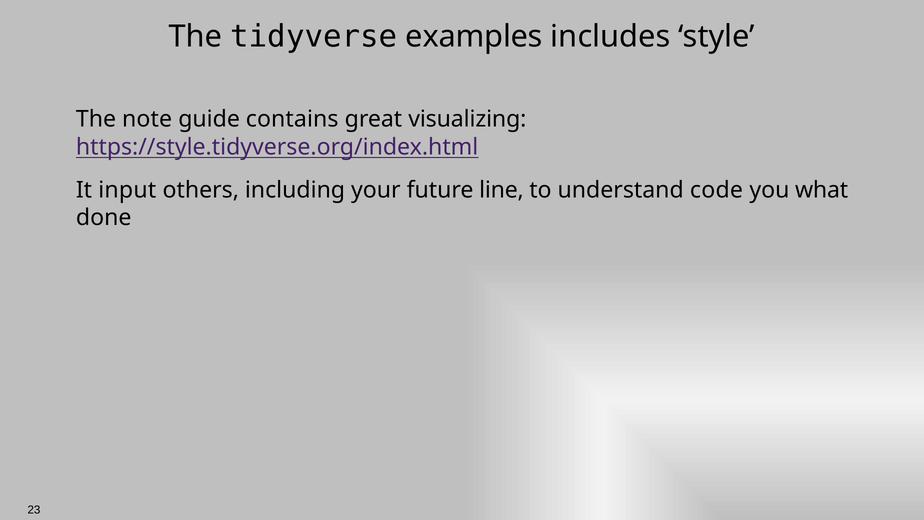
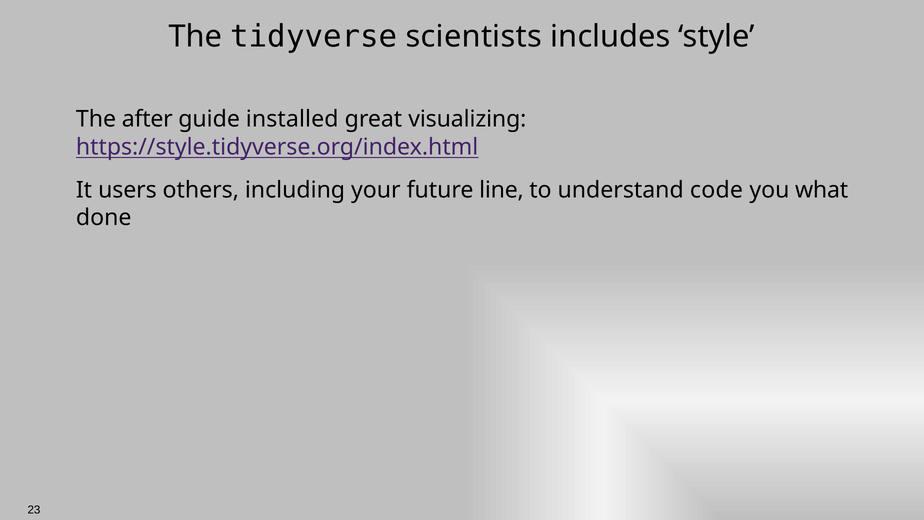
examples: examples -> scientists (474, 37)
note: note -> after (147, 119)
contains: contains -> installed (292, 119)
input: input -> users (127, 190)
